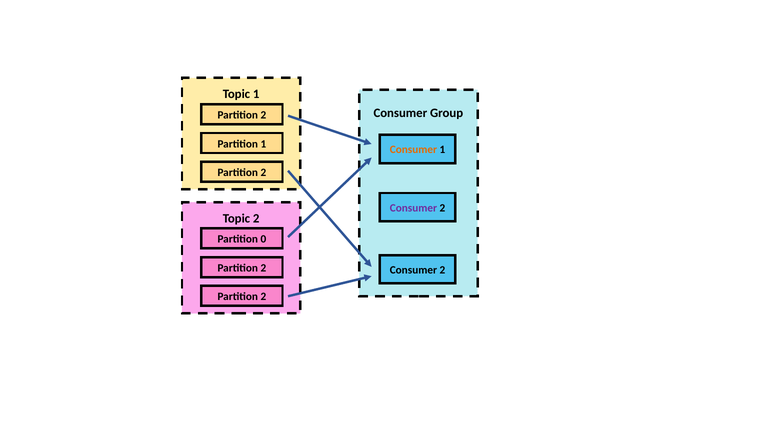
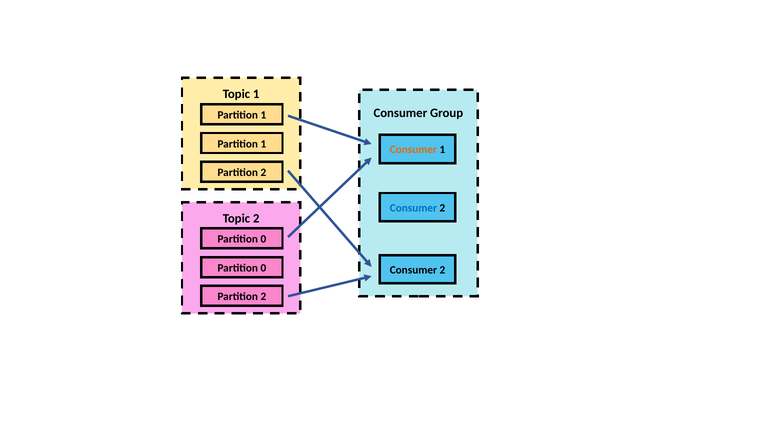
2: 2 -> 1 (263, 115)
Consumer colour: purple -> blue (413, 208)
2: 2 -> 0 (263, 268)
